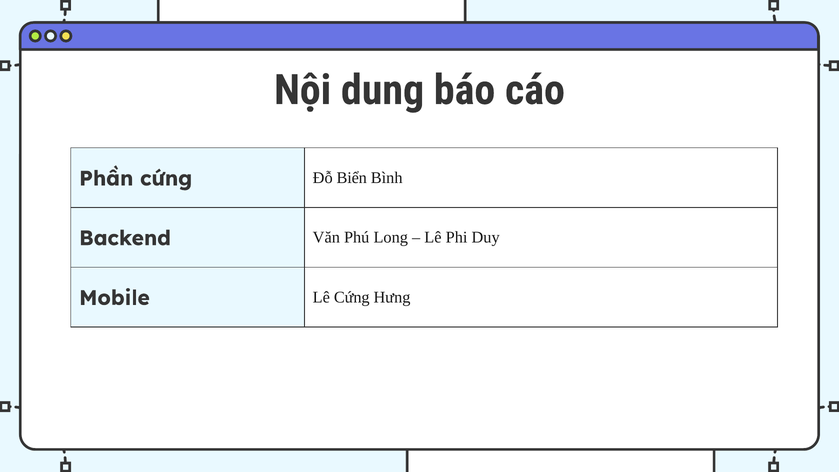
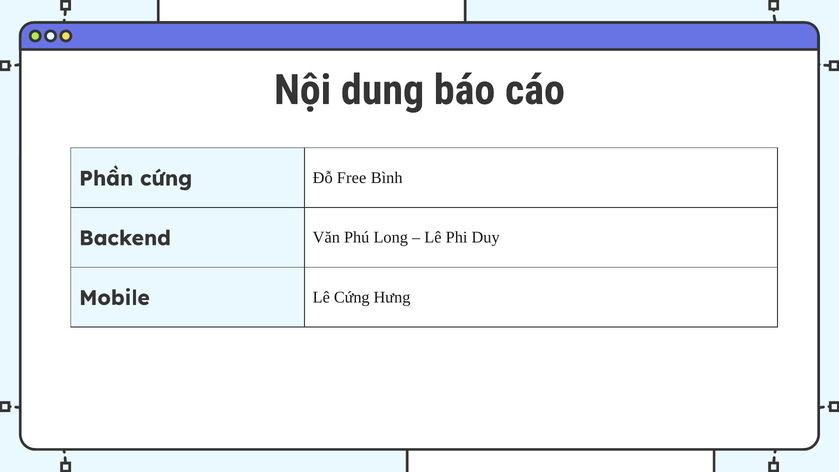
Biển: Biển -> Free (352, 178)
